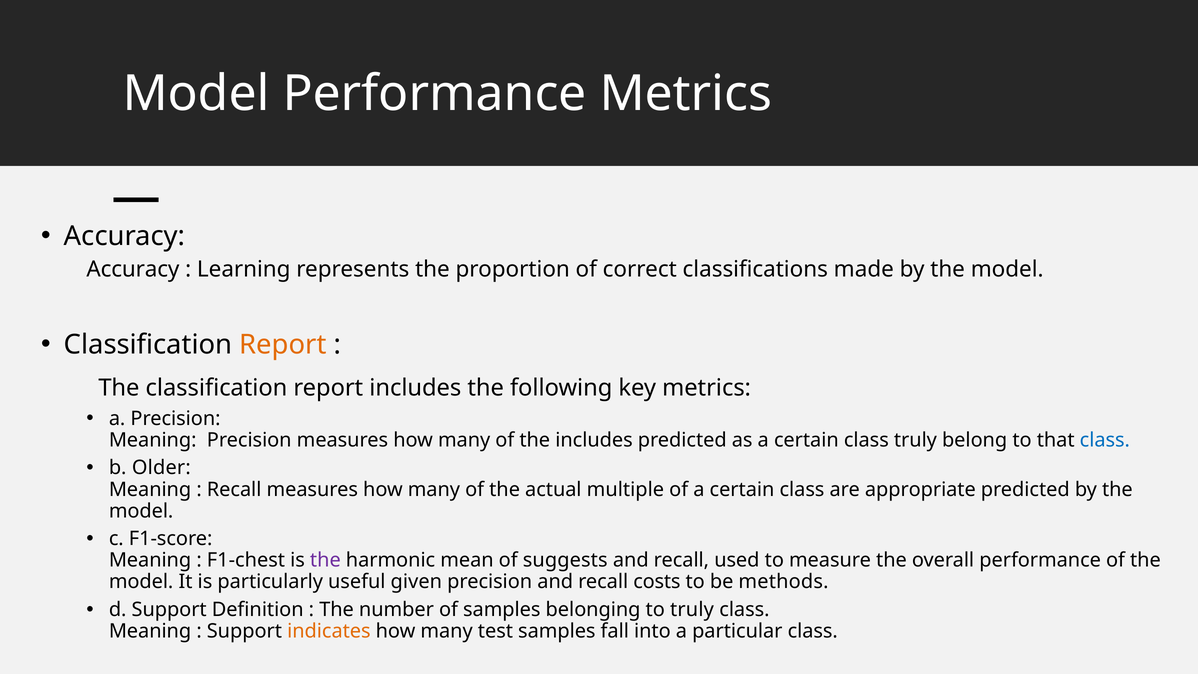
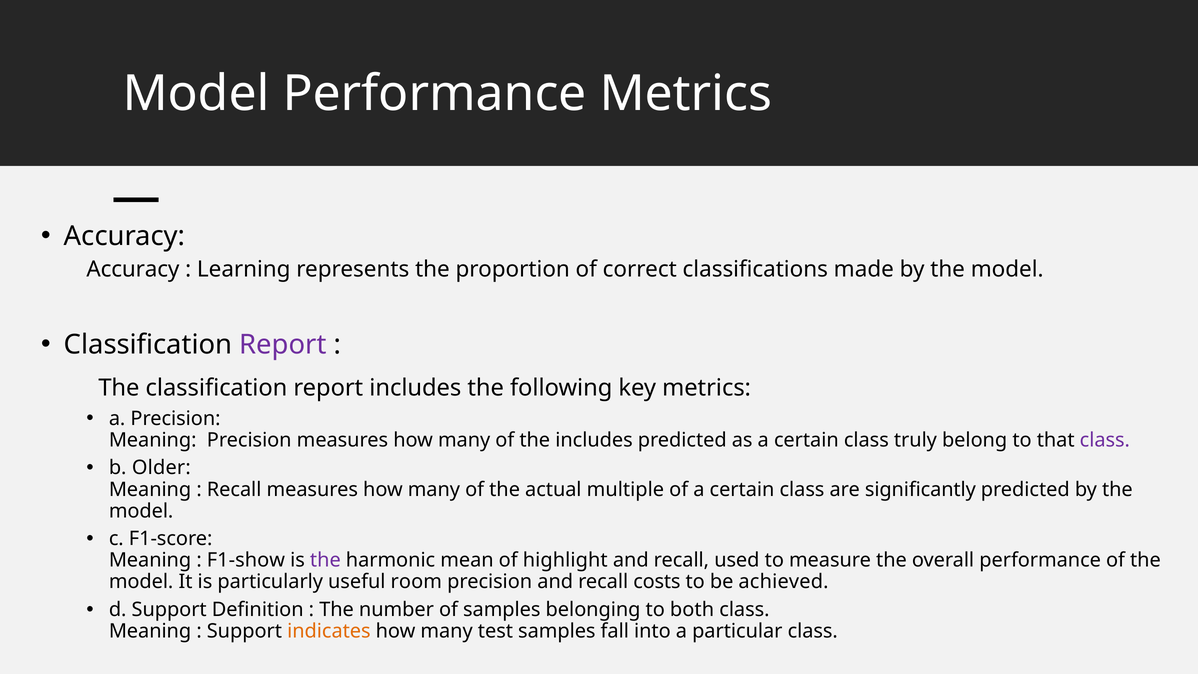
Report colour: orange -> purple (283, 344)
class colour: blue -> purple (1105, 440)
appropriate: appropriate -> significantly (920, 489)
F1-chest: F1-chest -> F1-show (246, 560)
suggests: suggests -> highlight (565, 560)
given: given -> room (416, 582)
methods: methods -> achieved (784, 582)
to truly: truly -> both (692, 609)
